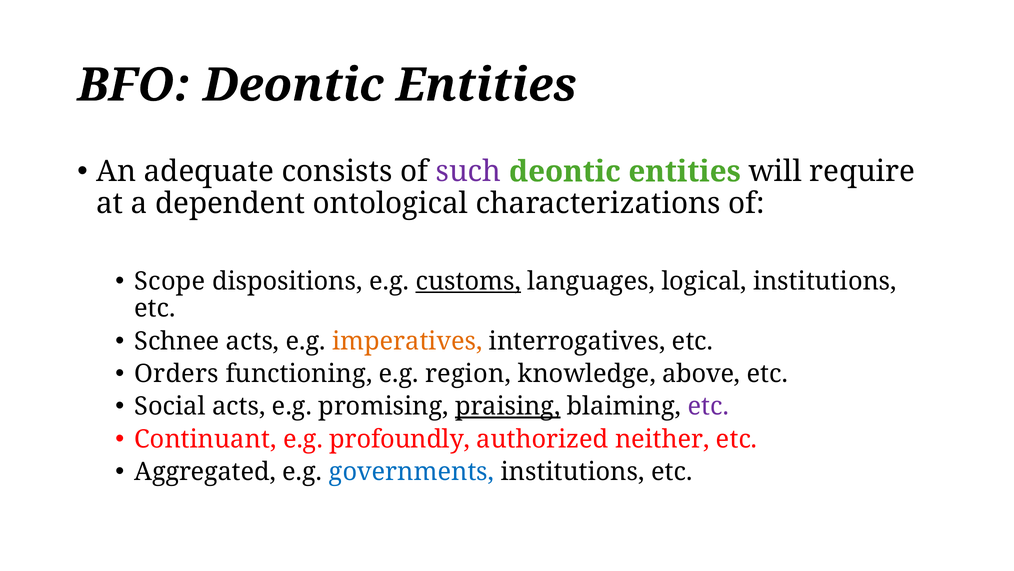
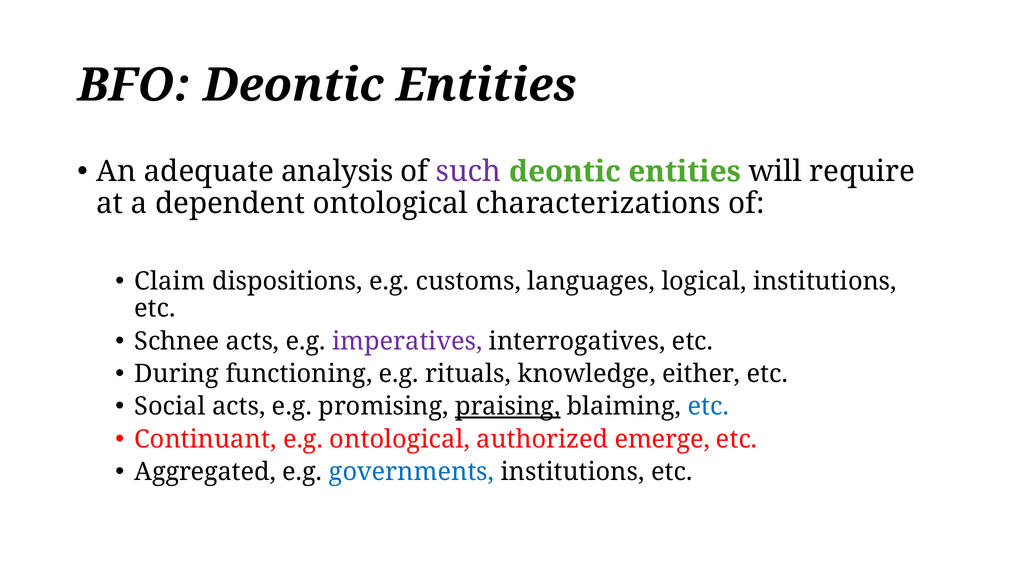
consists: consists -> analysis (337, 171)
Scope: Scope -> Claim (170, 281)
customs underline: present -> none (468, 281)
imperatives colour: orange -> purple (407, 341)
Orders: Orders -> During (177, 373)
region: region -> rituals (468, 373)
above: above -> either (701, 373)
etc colour: purple -> blue (708, 406)
e.g profoundly: profoundly -> ontological (400, 439)
neither: neither -> emerge (662, 439)
